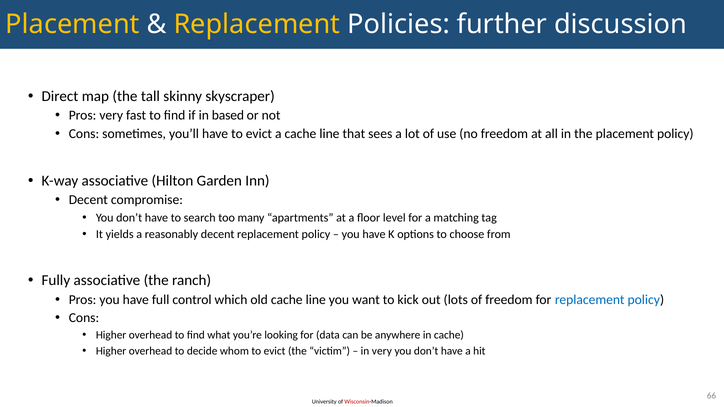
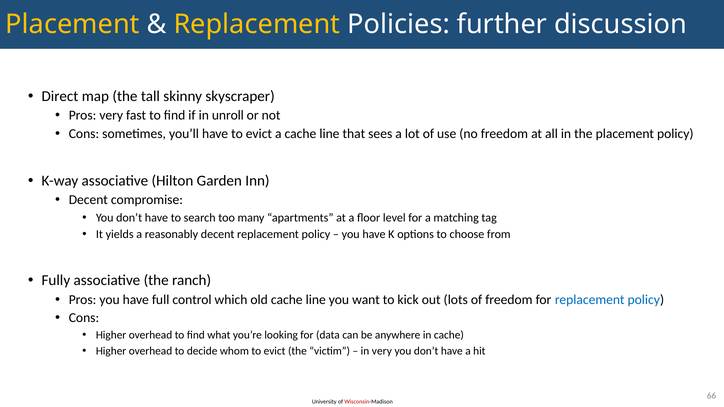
based: based -> unroll (228, 116)
